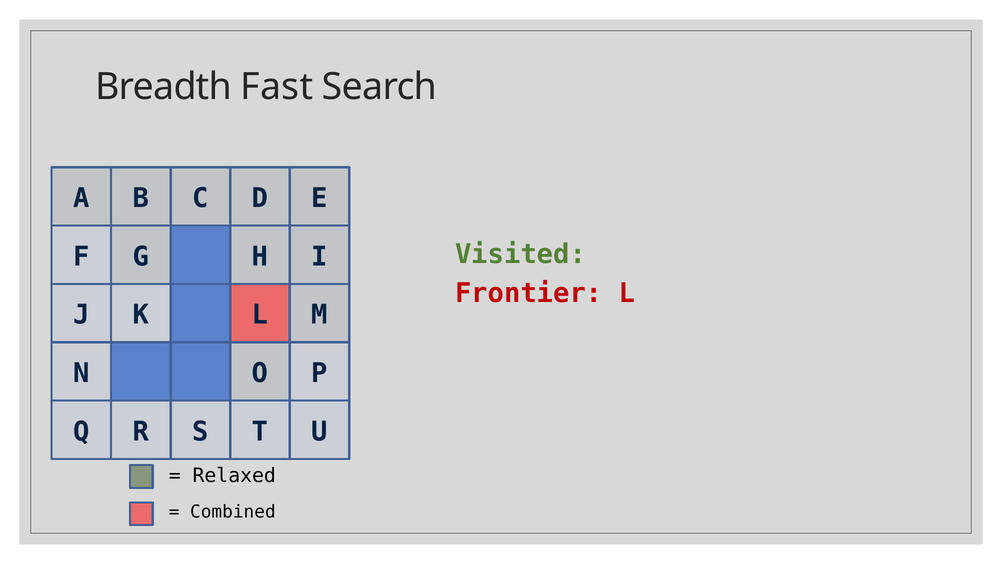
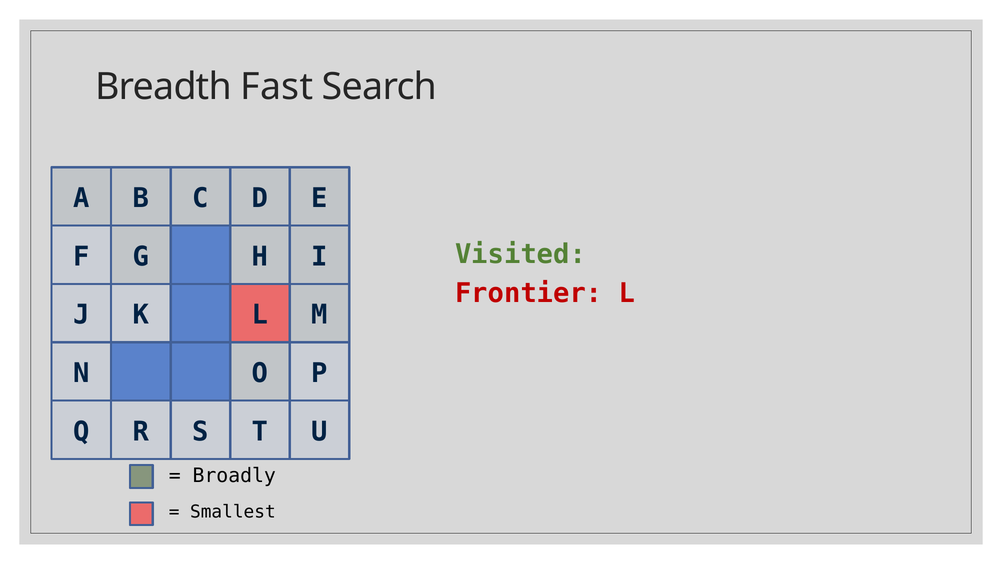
Relaxed: Relaxed -> Broadly (234, 475)
Combined: Combined -> Smallest (233, 512)
